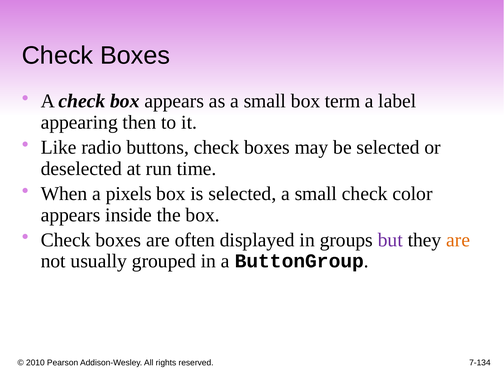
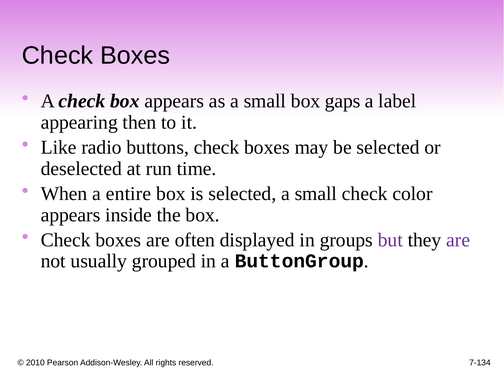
term: term -> gaps (343, 101)
pixels: pixels -> entire (129, 194)
are colour: orange -> purple (458, 240)
